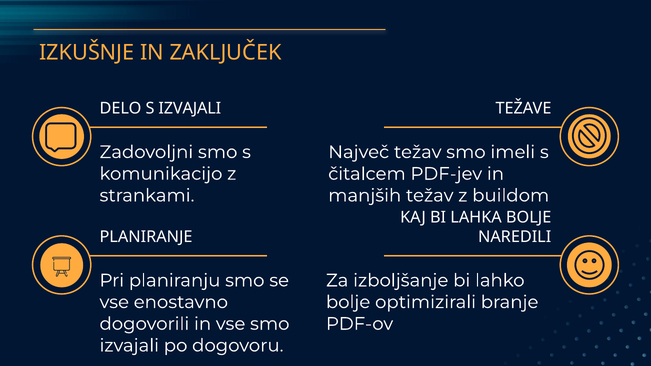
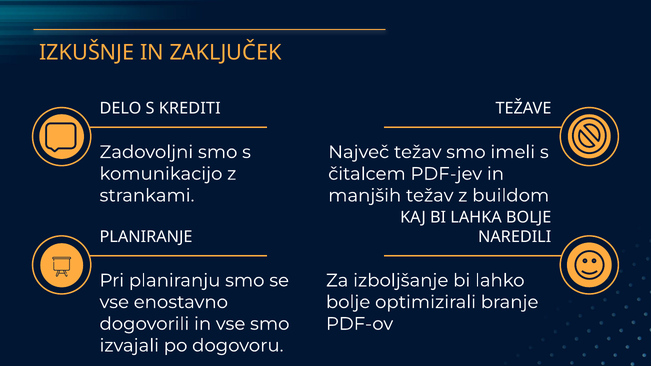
S IZVAJALI: IZVAJALI -> KREDITI (190, 109)
